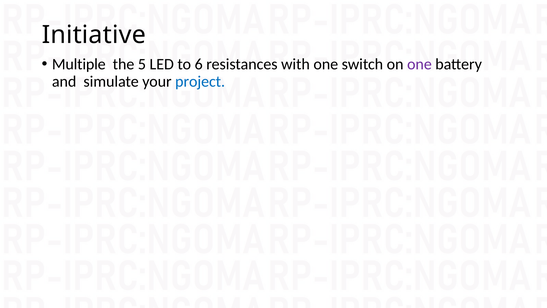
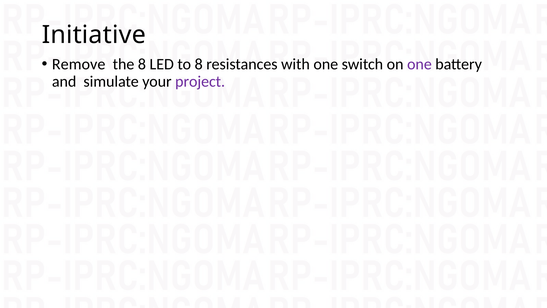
Multiple: Multiple -> Remove (79, 64)
the 5: 5 -> 8 (142, 64)
to 6: 6 -> 8 (199, 64)
project colour: blue -> purple (200, 81)
